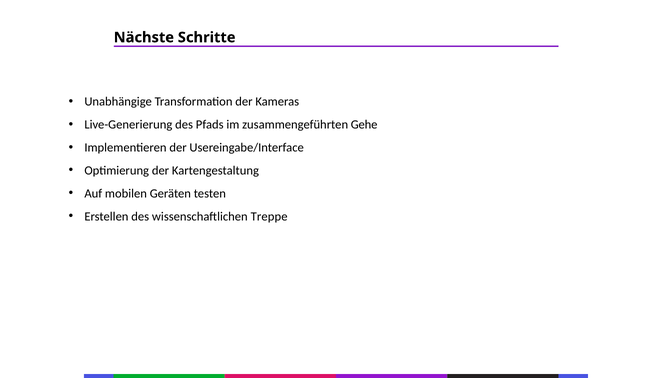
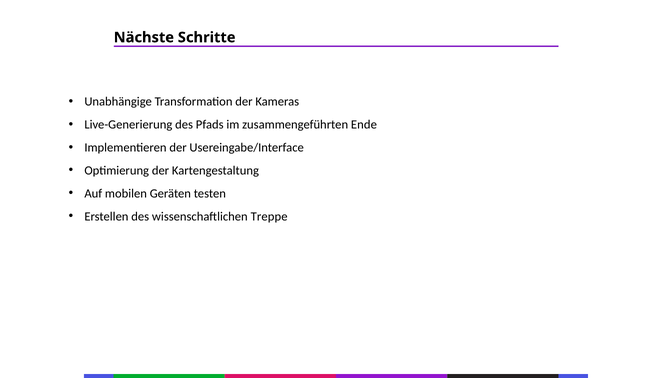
Gehe: Gehe -> Ende (364, 125)
